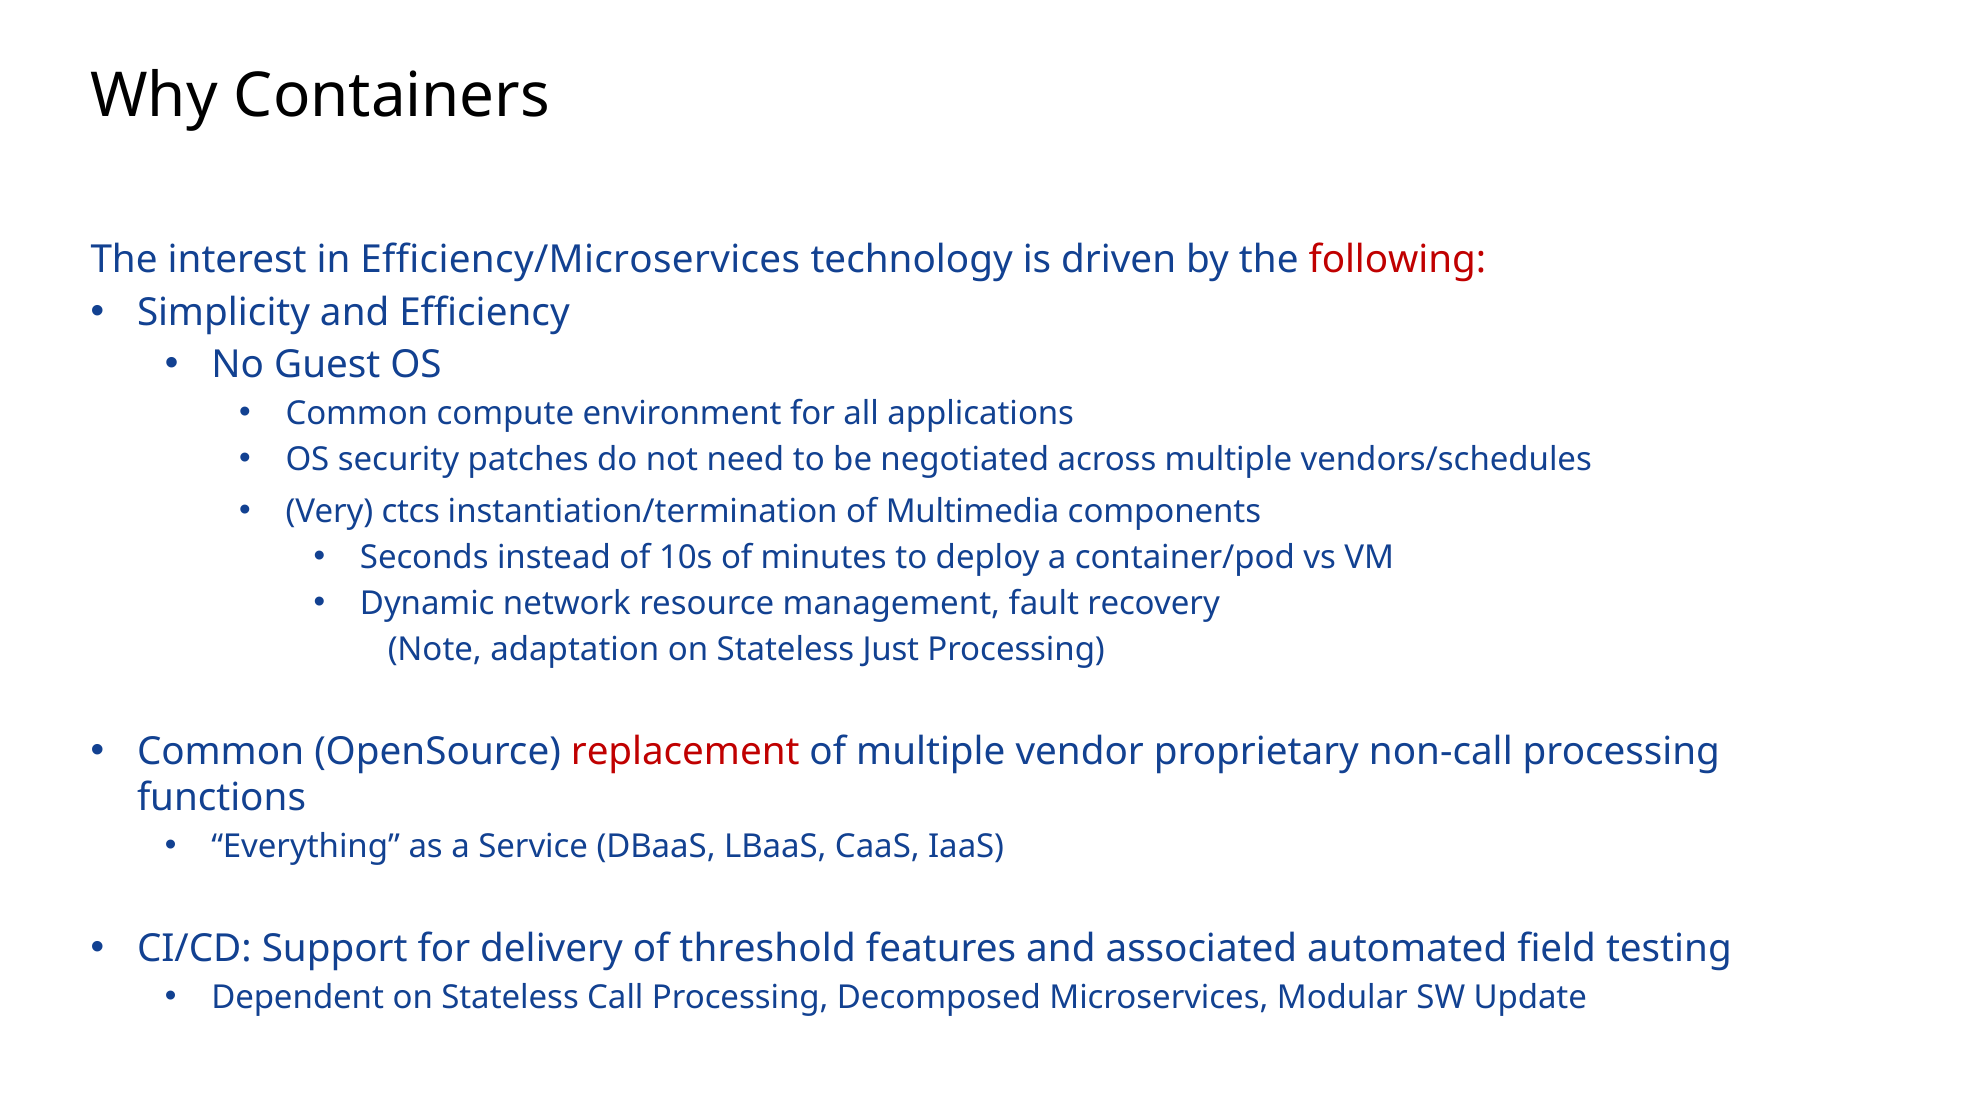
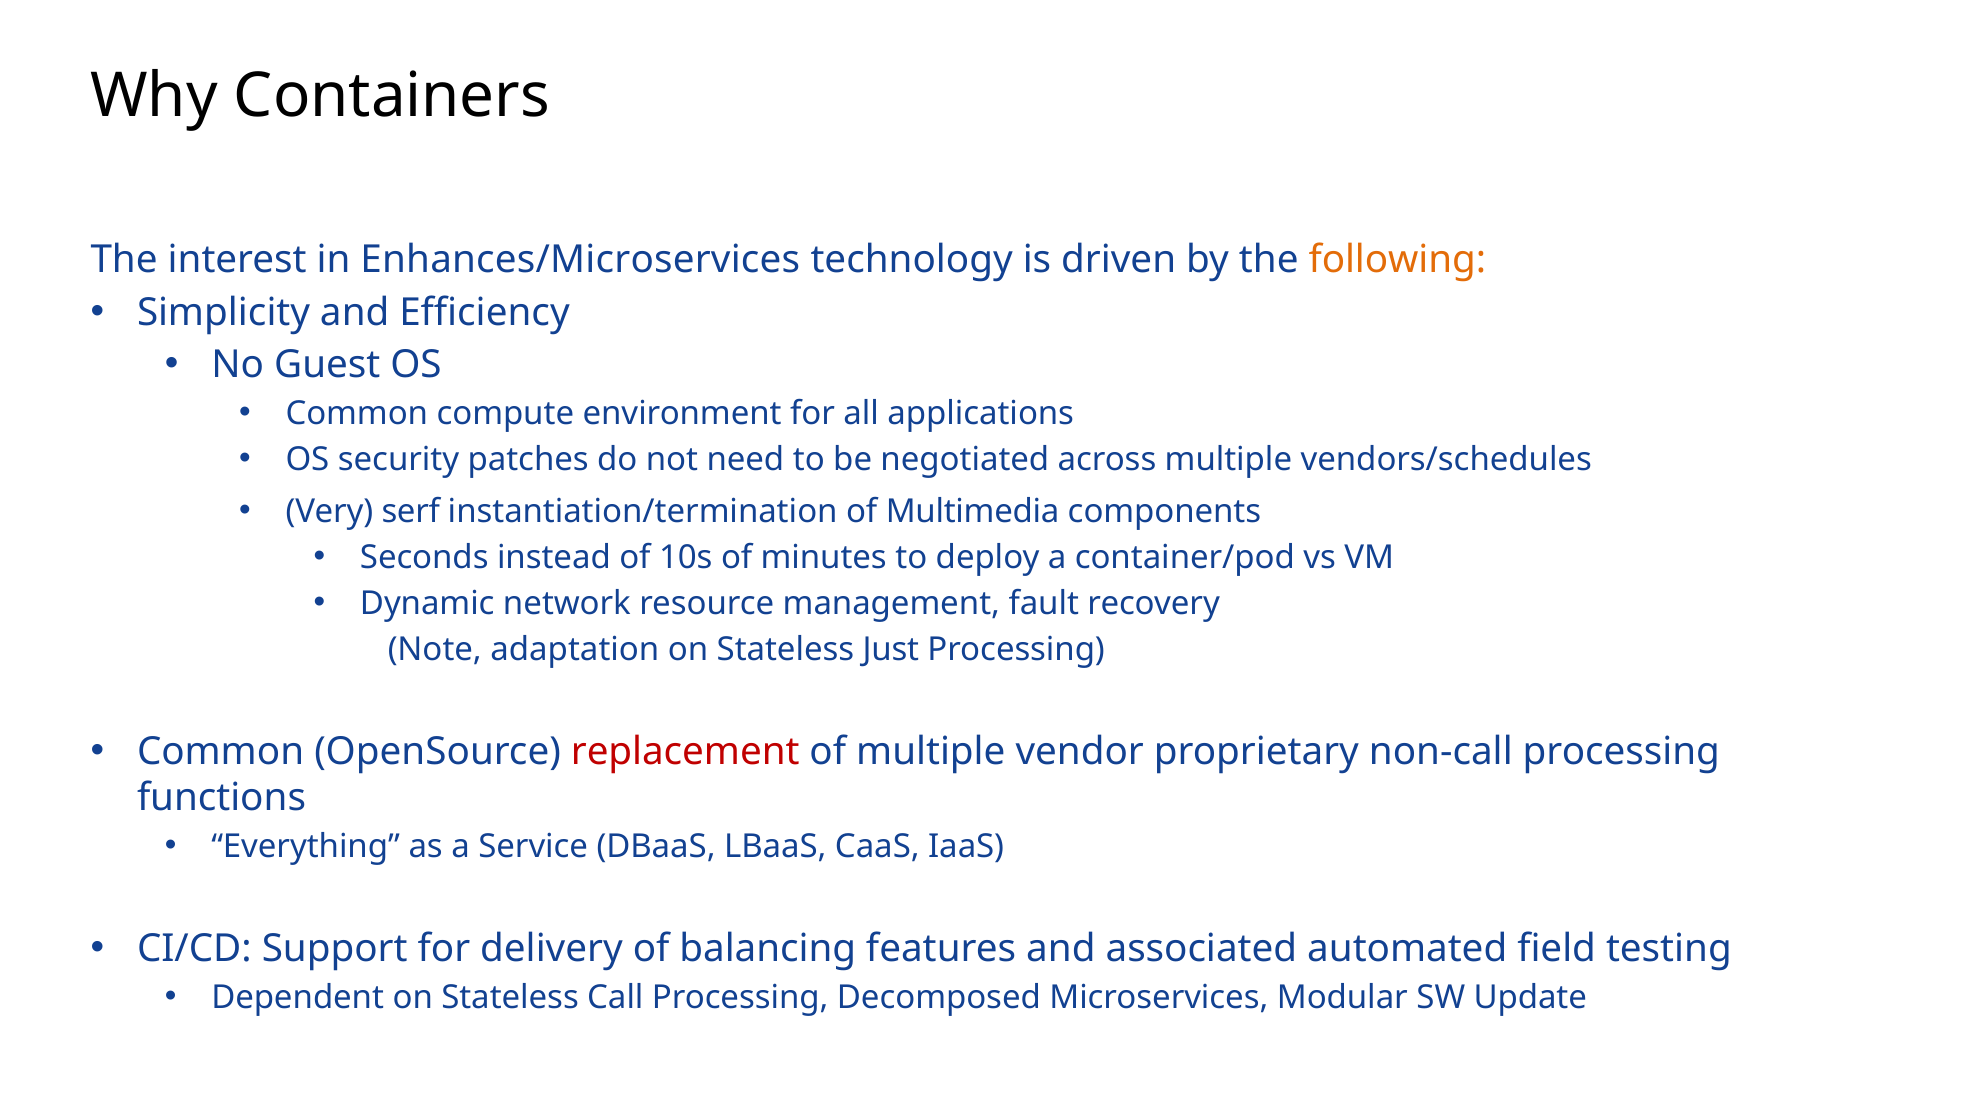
Efficiency/Microservices: Efficiency/Microservices -> Enhances/Microservices (580, 260)
following colour: red -> orange (1397, 260)
ctcs: ctcs -> serf (411, 512)
threshold: threshold -> balancing (768, 949)
